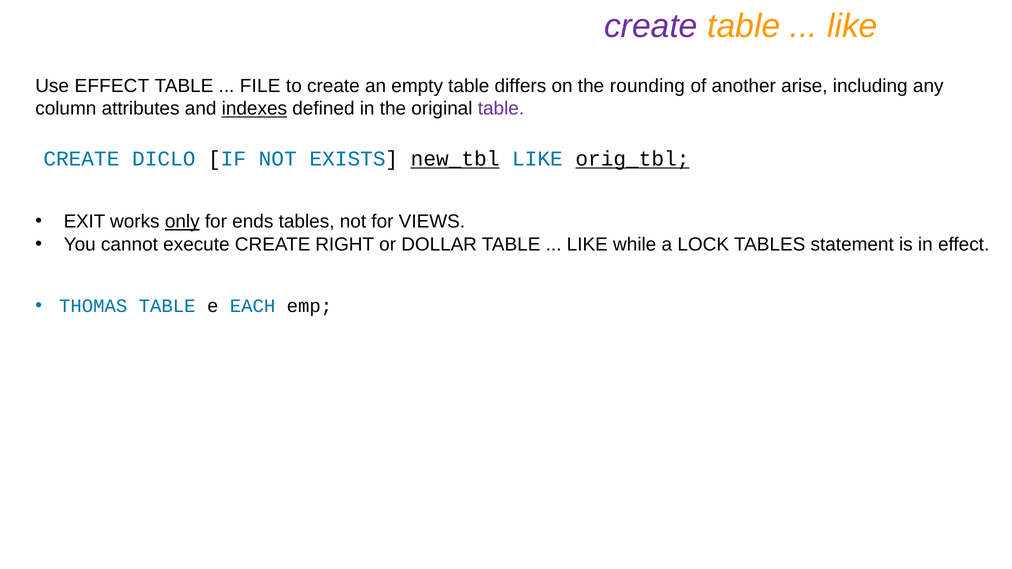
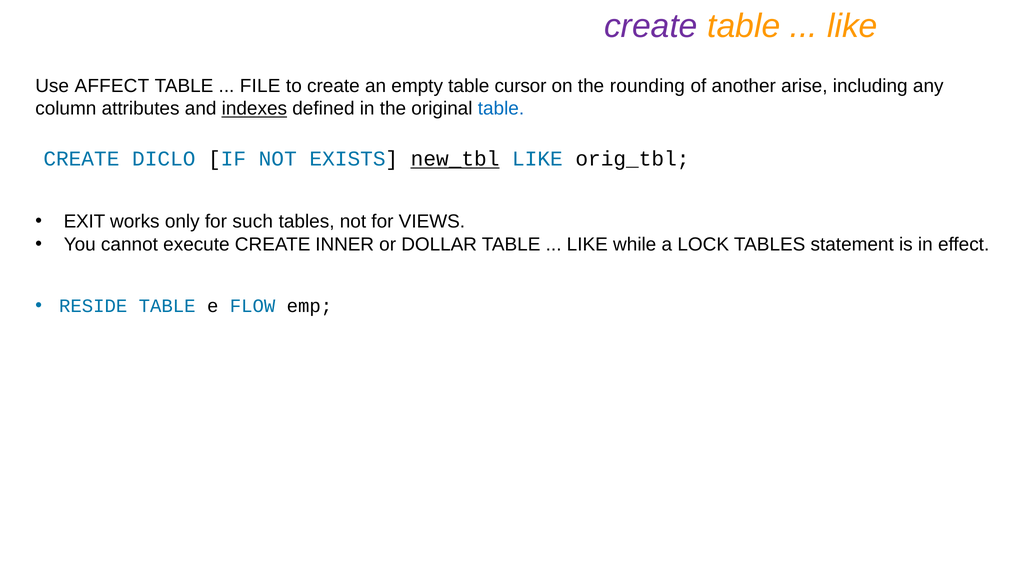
Use EFFECT: EFFECT -> AFFECT (112, 86)
differs: differs -> cursor (520, 86)
table colour: purple -> blue (501, 109)
orig_tbl underline: present -> none (632, 159)
only underline: present -> none (182, 222)
ends: ends -> such (253, 222)
RIGHT: RIGHT -> INNER (345, 244)
THOMAS: THOMAS -> RESIDE (93, 306)
EACH: EACH -> FLOW (253, 306)
